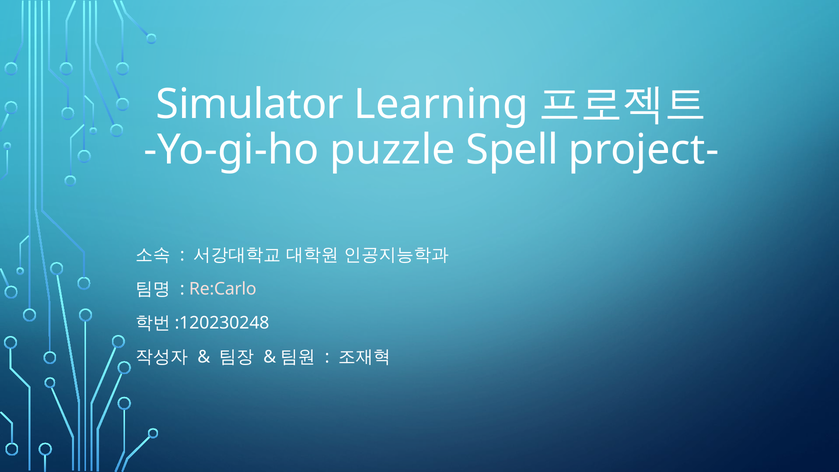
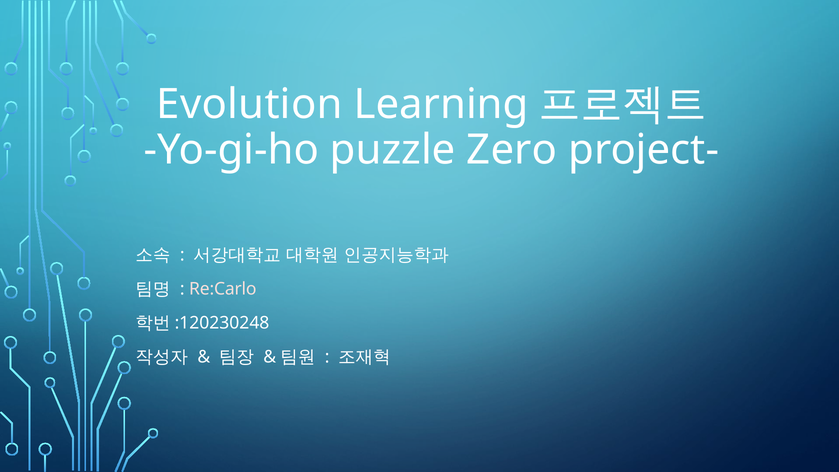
Simulator: Simulator -> Evolution (250, 104)
Spell: Spell -> Zero (512, 150)
